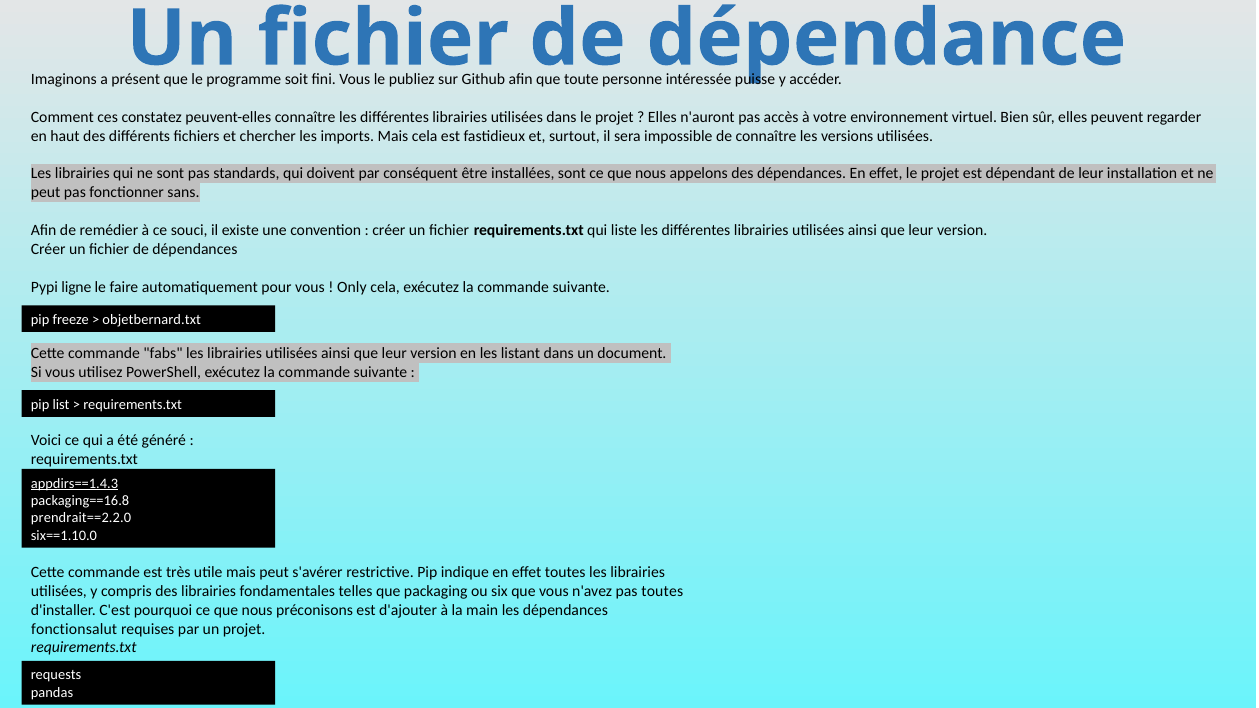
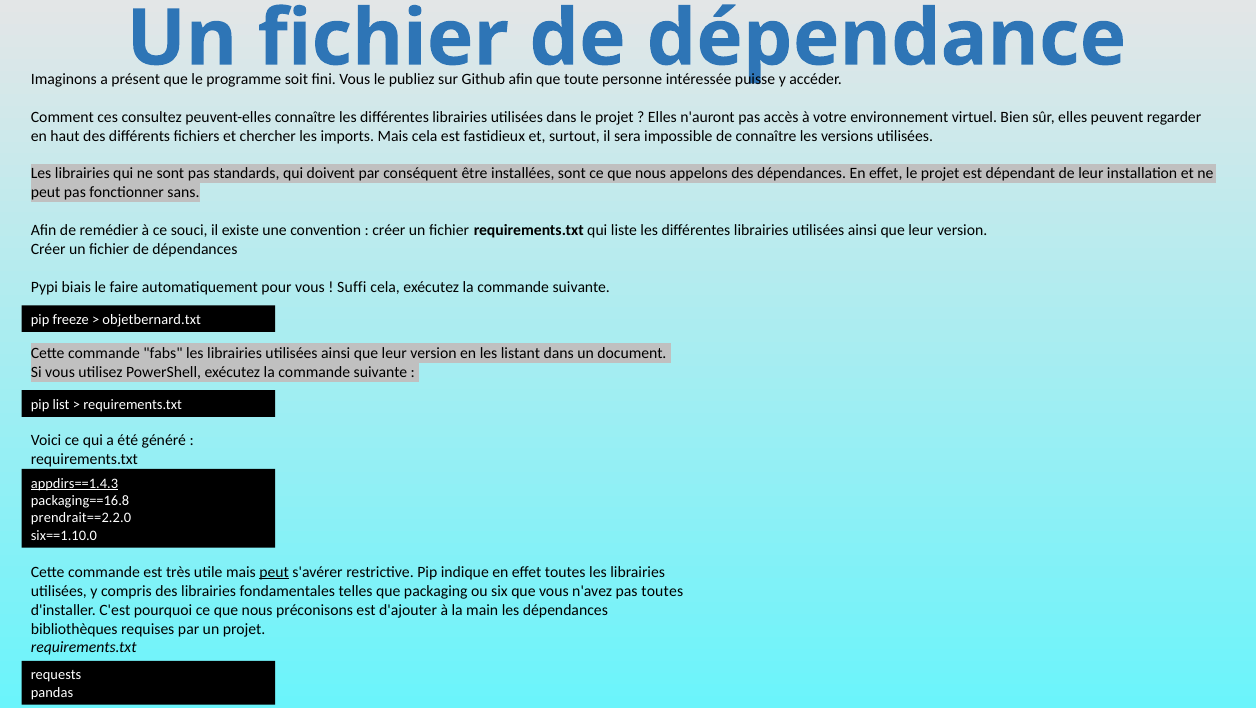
constatez: constatez -> consultez (152, 117)
ligne: ligne -> biais (76, 287)
Only: Only -> Suffi (352, 287)
peut underline: none -> present (274, 572)
fonctionsalut: fonctionsalut -> bibliothèques (74, 629)
